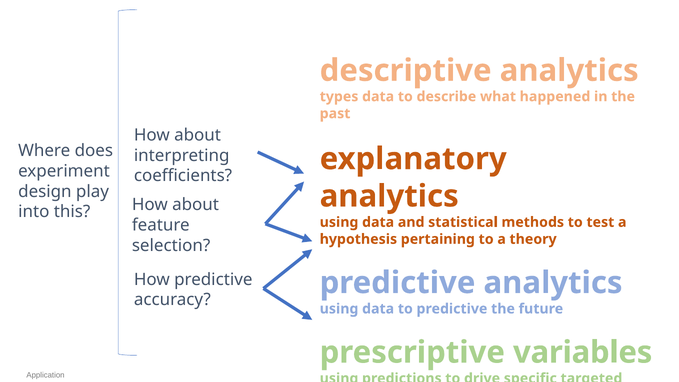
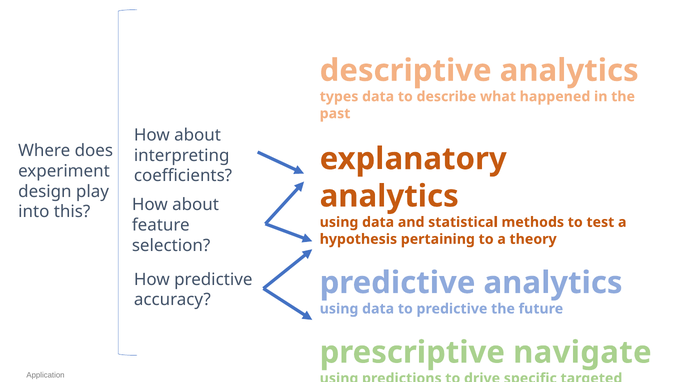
variables: variables -> navigate (582, 352)
